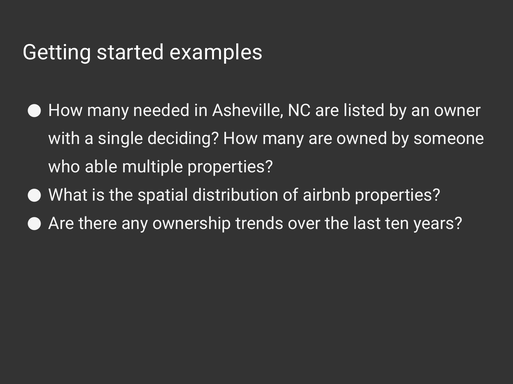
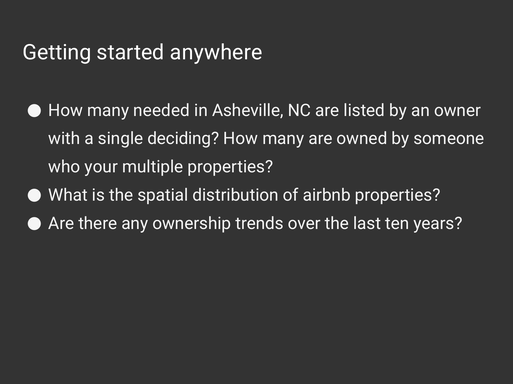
examples: examples -> anywhere (216, 53)
able: able -> your (101, 167)
